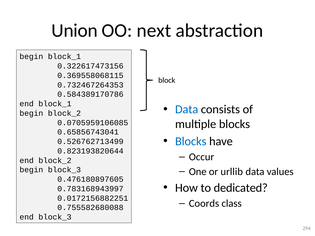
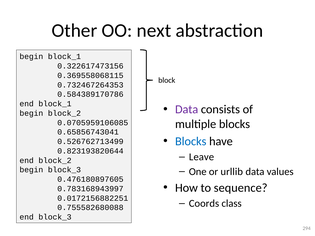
Union: Union -> Other (74, 30)
Data colour: blue -> purple (187, 110)
Occur: Occur -> Leave (202, 157)
dedicated: dedicated -> sequence (241, 188)
